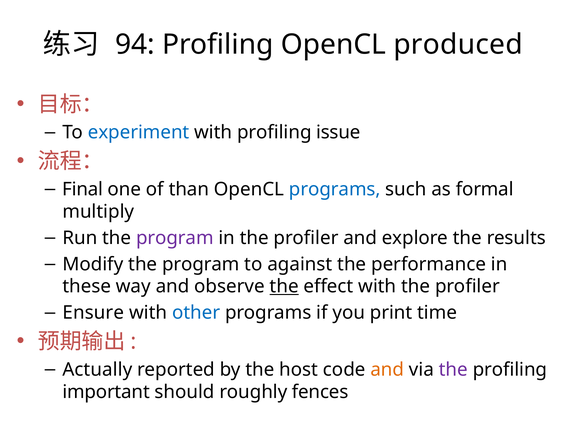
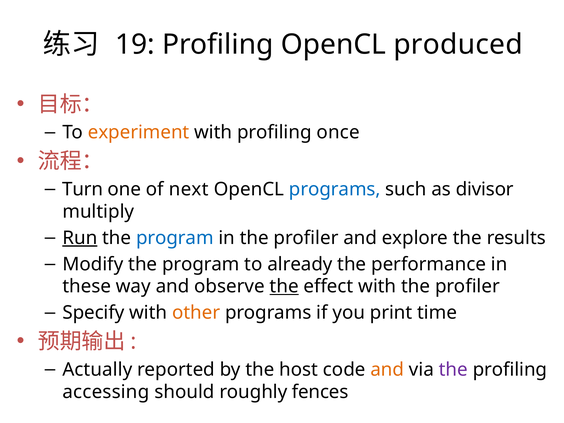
94: 94 -> 19 (135, 45)
experiment colour: blue -> orange (139, 132)
issue: issue -> once (338, 132)
Final: Final -> Turn (83, 189)
than: than -> next (189, 189)
formal: formal -> divisor (485, 189)
Run underline: none -> present (80, 238)
program colour: purple -> blue (175, 238)
against: against -> already (300, 264)
Ensure: Ensure -> Specify (93, 313)
other colour: blue -> orange (196, 313)
important: important -> accessing (106, 392)
